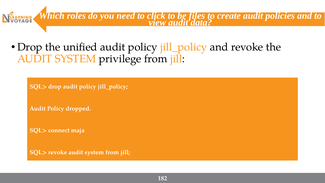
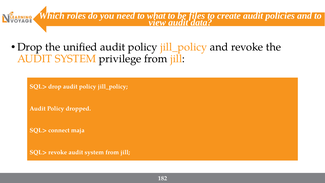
click: click -> what (156, 16)
